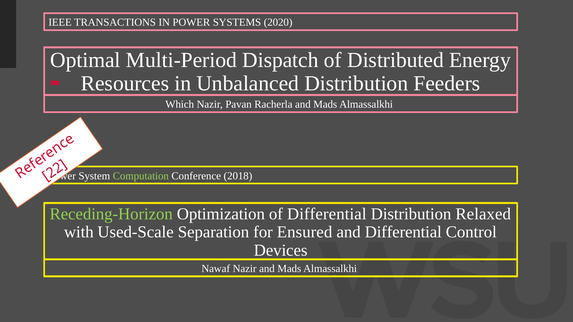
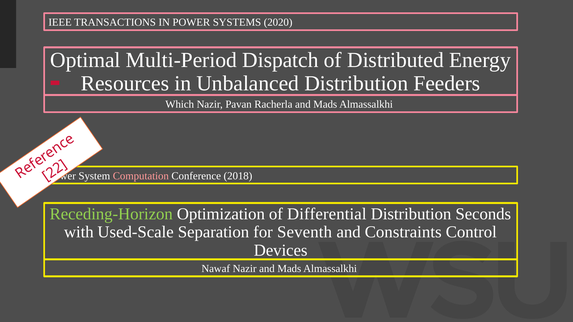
Computation colour: light green -> pink (141, 176)
Relaxed: Relaxed -> Seconds (483, 214)
Ensured: Ensured -> Seventh (305, 232)
and Differential: Differential -> Constraints (403, 232)
